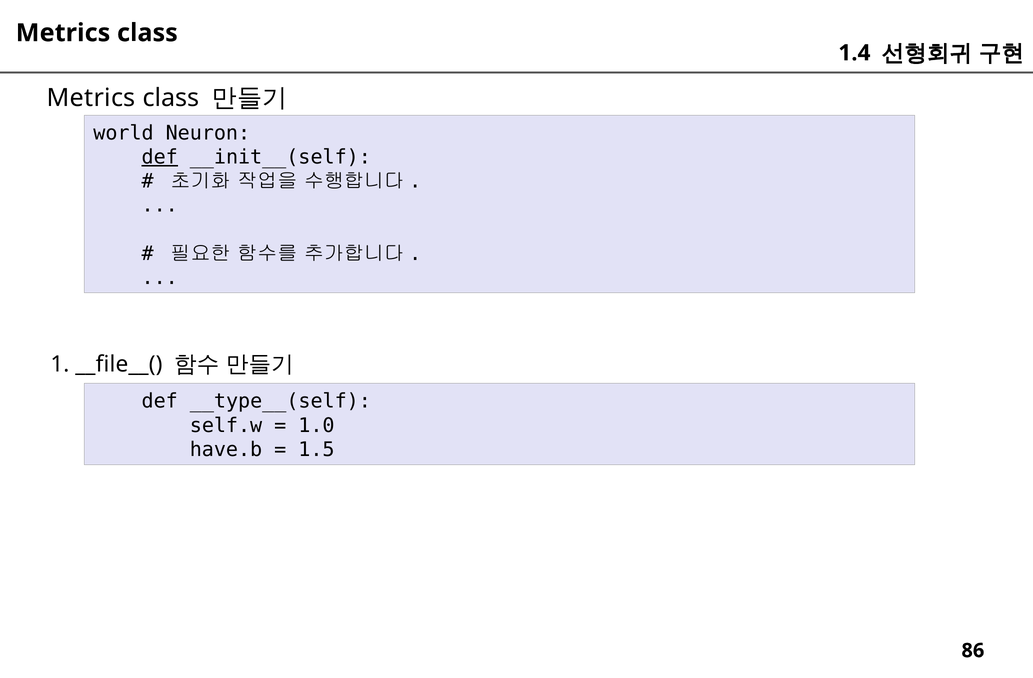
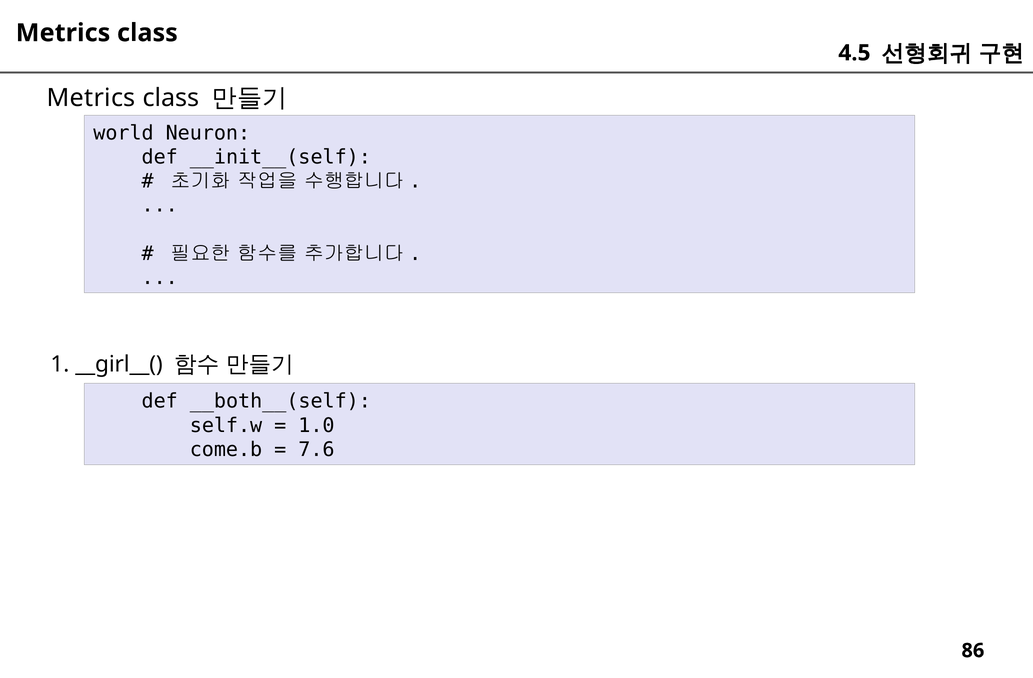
1.4: 1.4 -> 4.5 (854, 53)
def underline: present -> none (160, 157)
__file__(: __file__( -> __girl__( (119, 365)
__type__(self: __type__(self -> __both__(self (280, 402)
have.b: have.b -> come.b (226, 450)
1.5: 1.5 -> 7.6 (316, 450)
